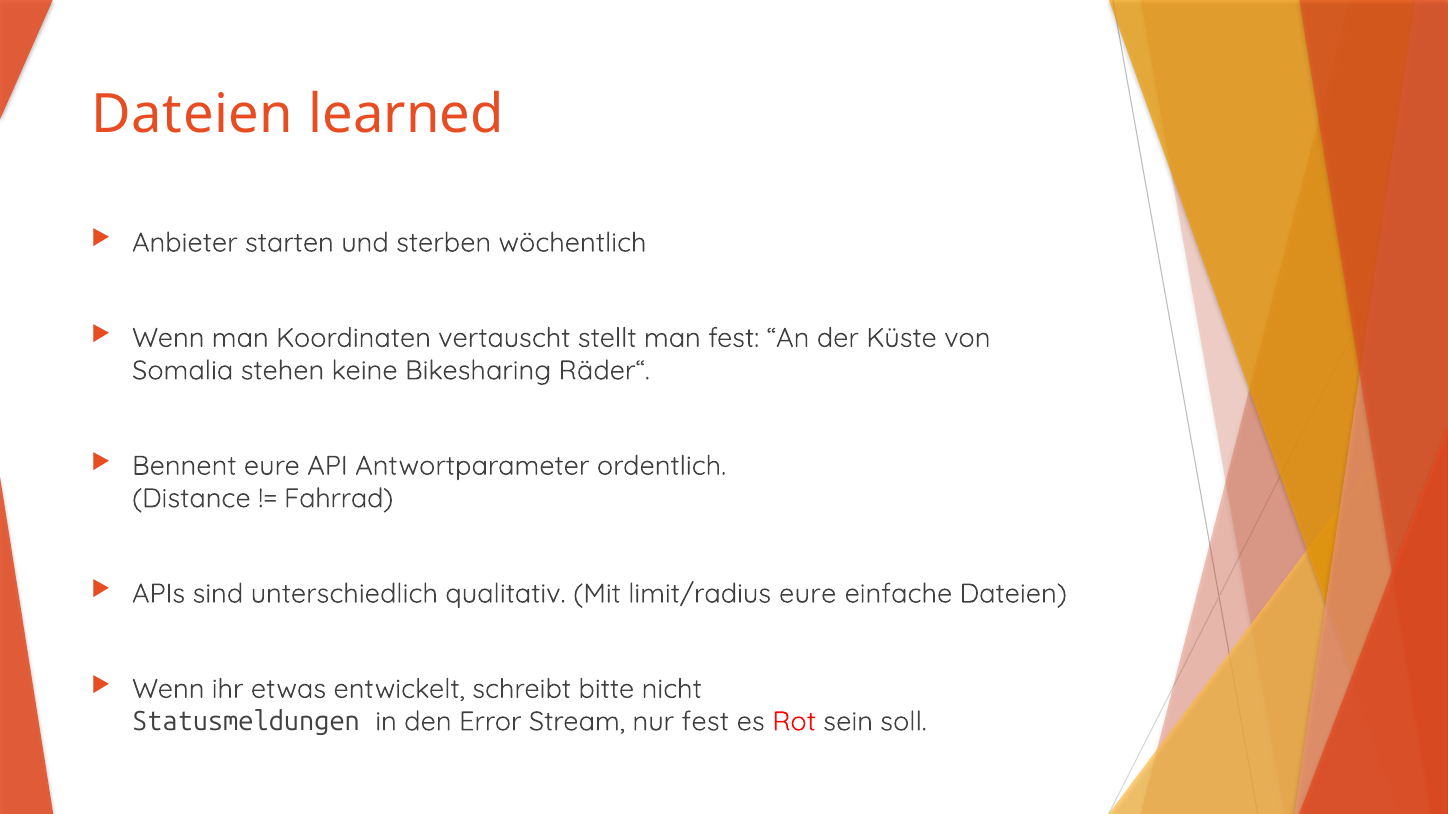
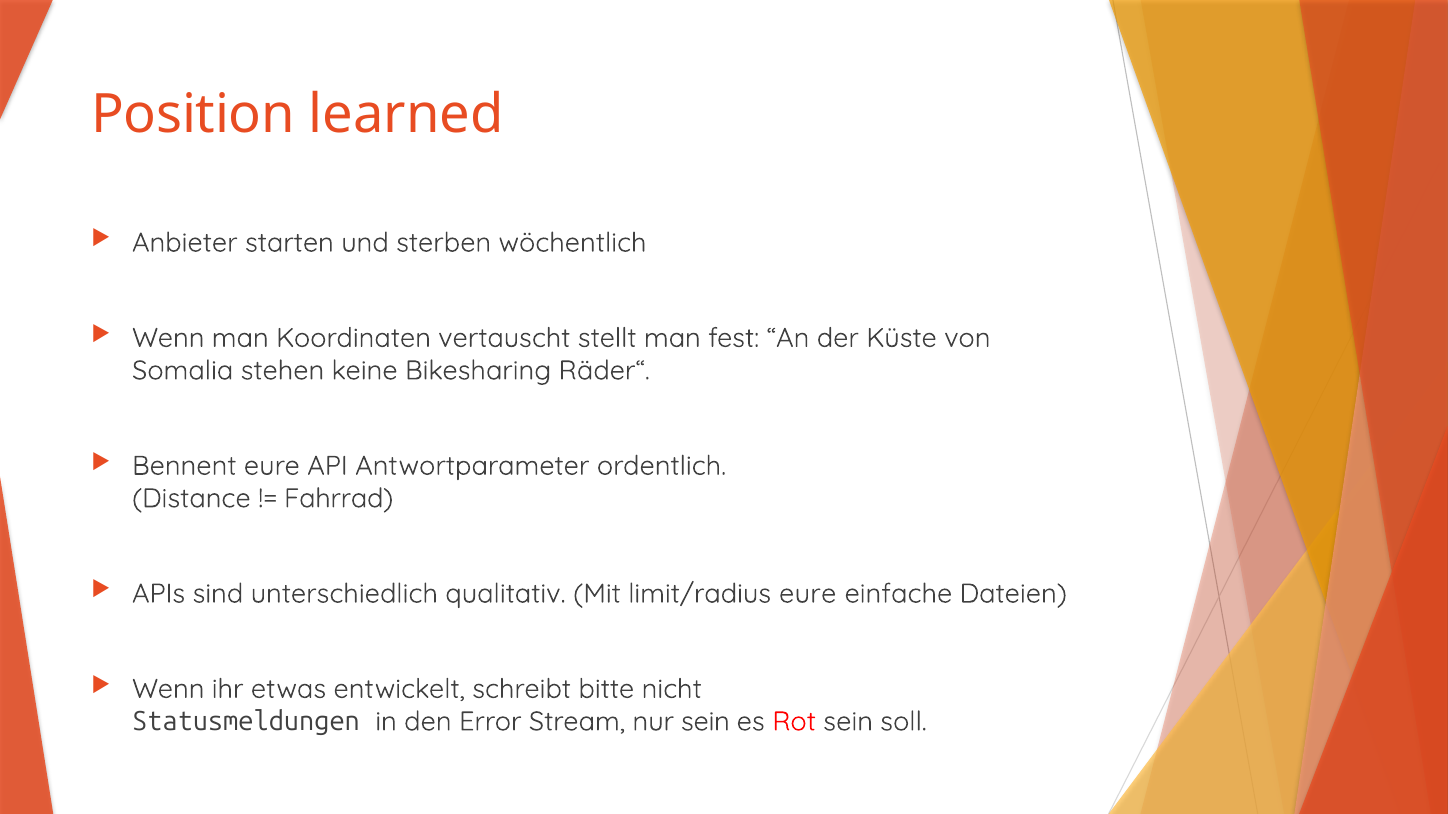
Dateien: Dateien -> Position (193, 114)
nur fest: fest -> sein (705, 722)
